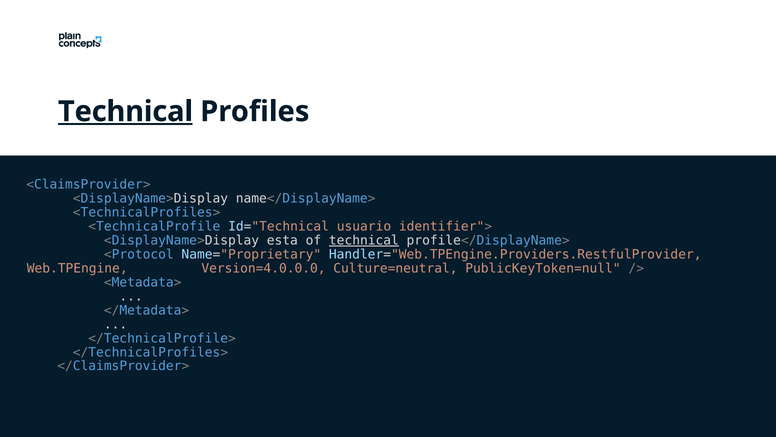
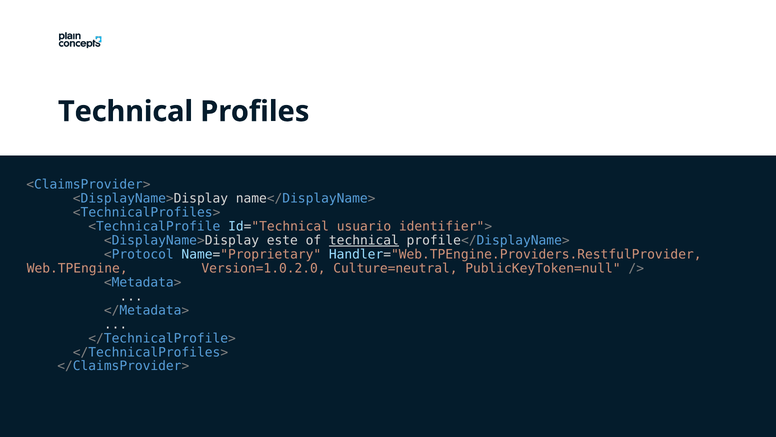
Technical underline: present -> none (125, 111)
esta: esta -> este (282, 240)
Version=4.0.0.0: Version=4.0.0.0 -> Version=1.0.2.0 (264, 268)
